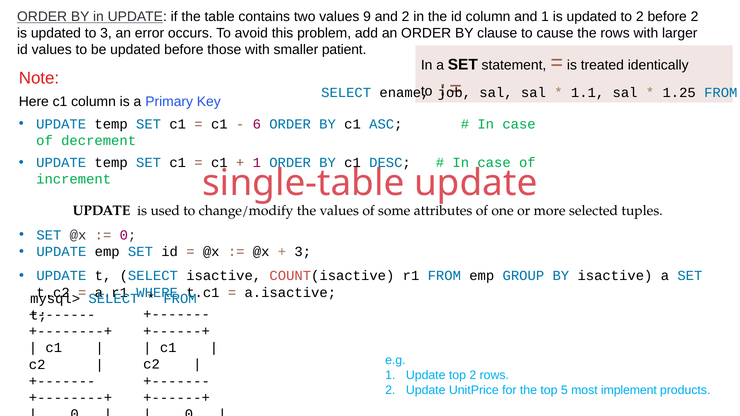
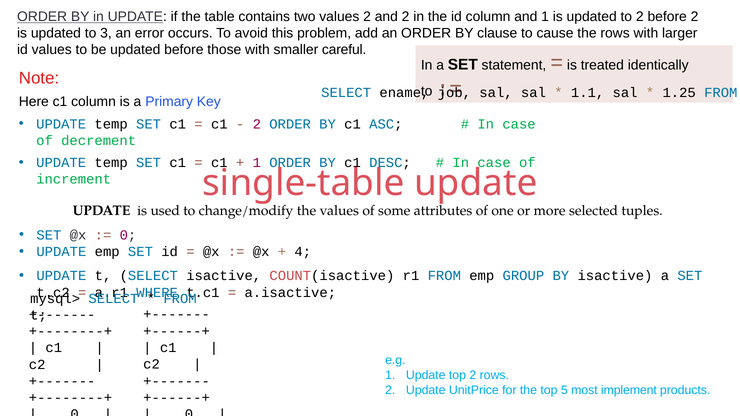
values 9: 9 -> 2 (367, 17)
patient: patient -> careful (344, 50)
6: 6 -> 2 (257, 124)
3: 3 -> 4 (303, 252)
